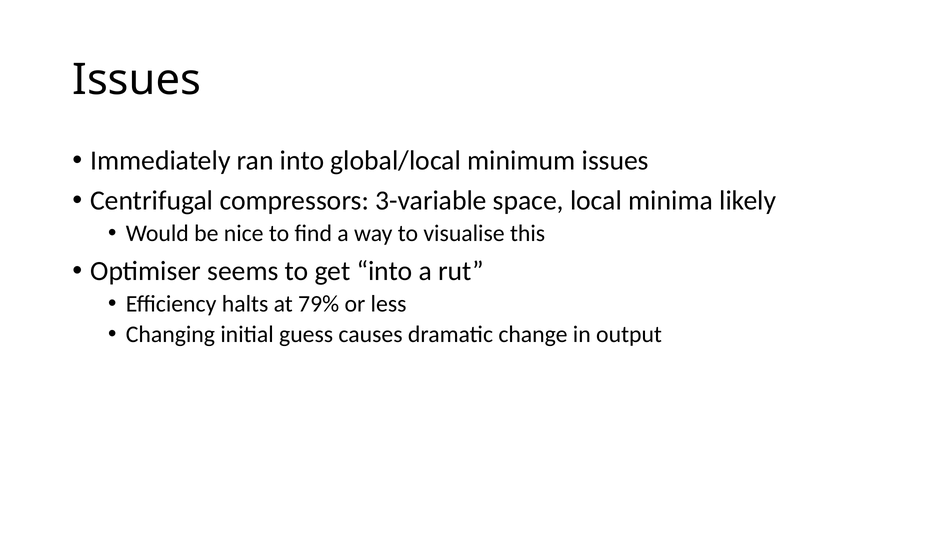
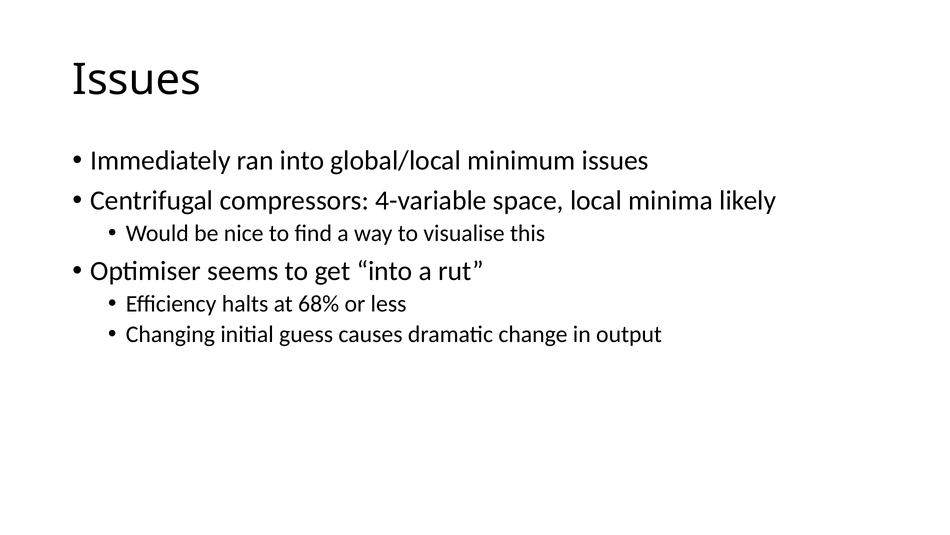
3-variable: 3-variable -> 4-variable (431, 200)
79%: 79% -> 68% (319, 303)
